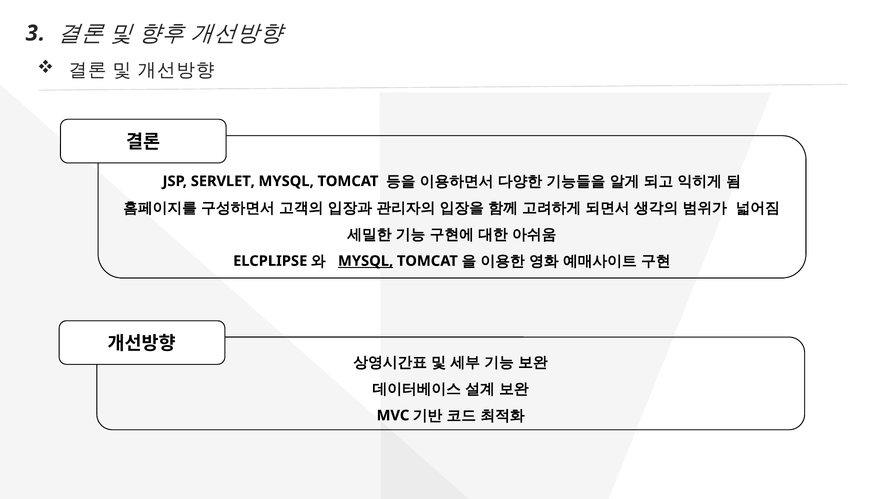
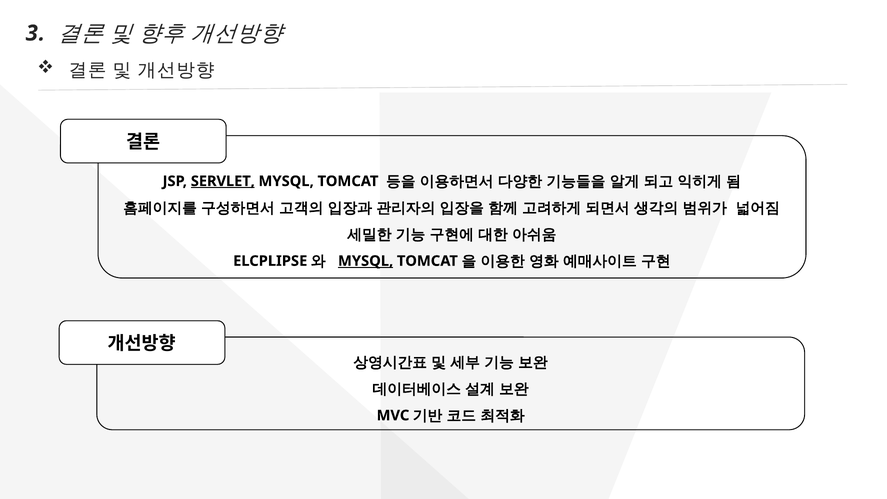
SERVLET underline: none -> present (223, 181)
